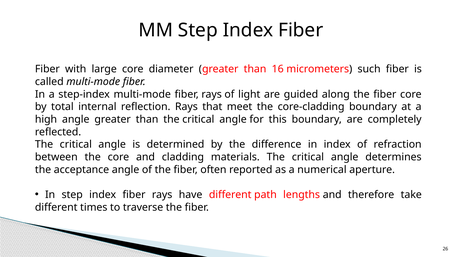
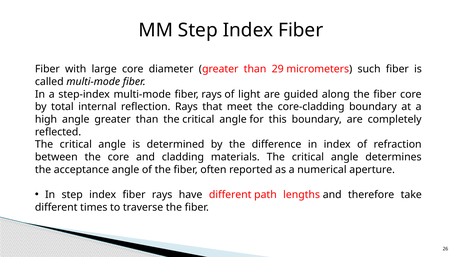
16: 16 -> 29 (278, 69)
